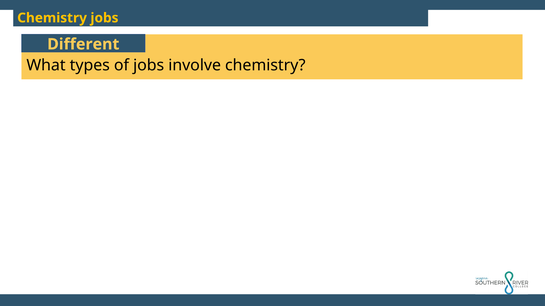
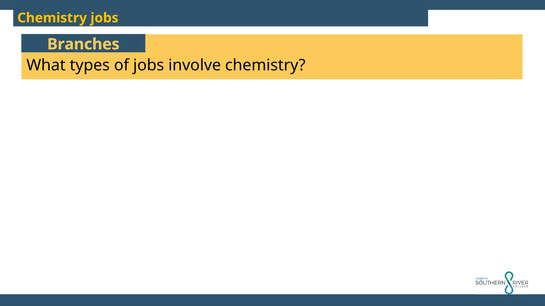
Different: Different -> Branches (83, 44)
